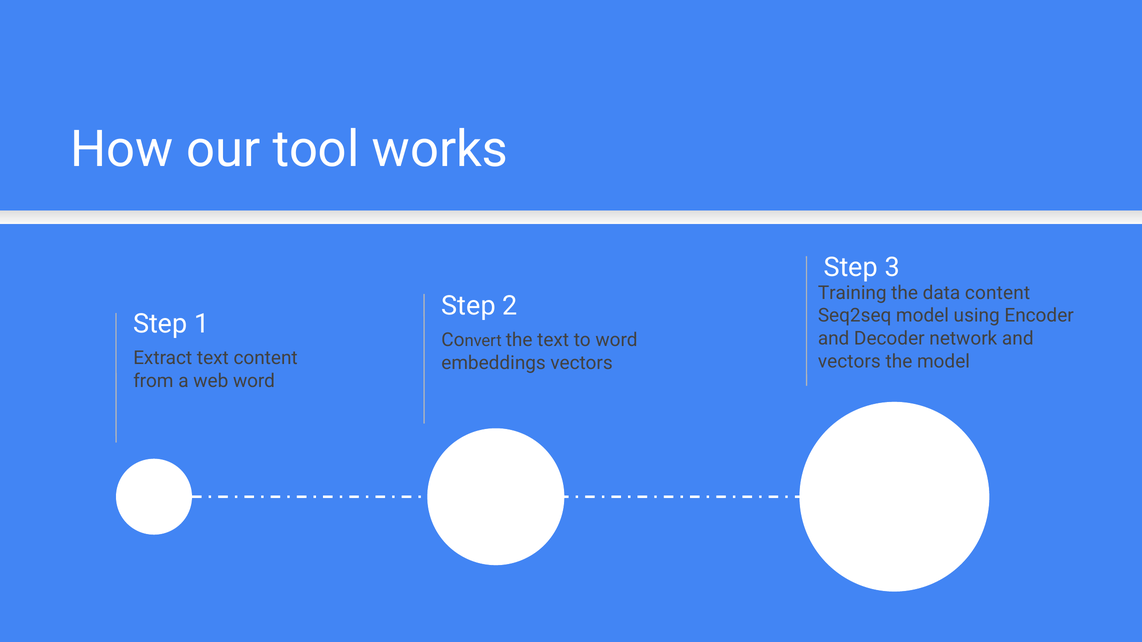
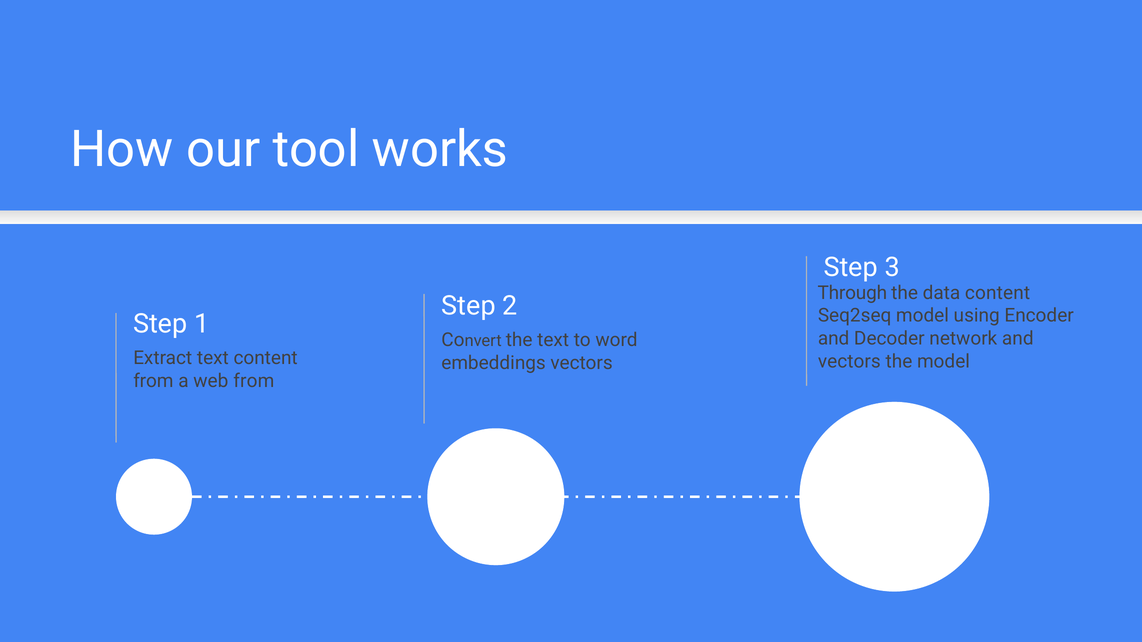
Training: Training -> Through (852, 293)
web word: word -> from (254, 381)
